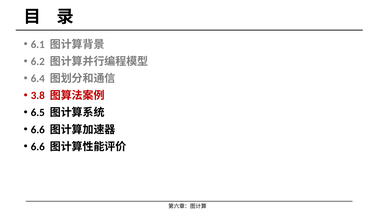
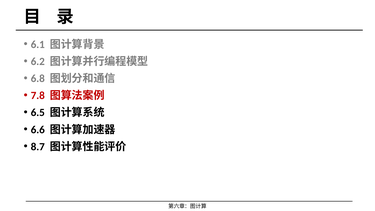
6.4: 6.4 -> 6.8 (38, 79)
3.8: 3.8 -> 7.8 (38, 96)
6.6: 6.6 -> 8.7 (38, 147)
